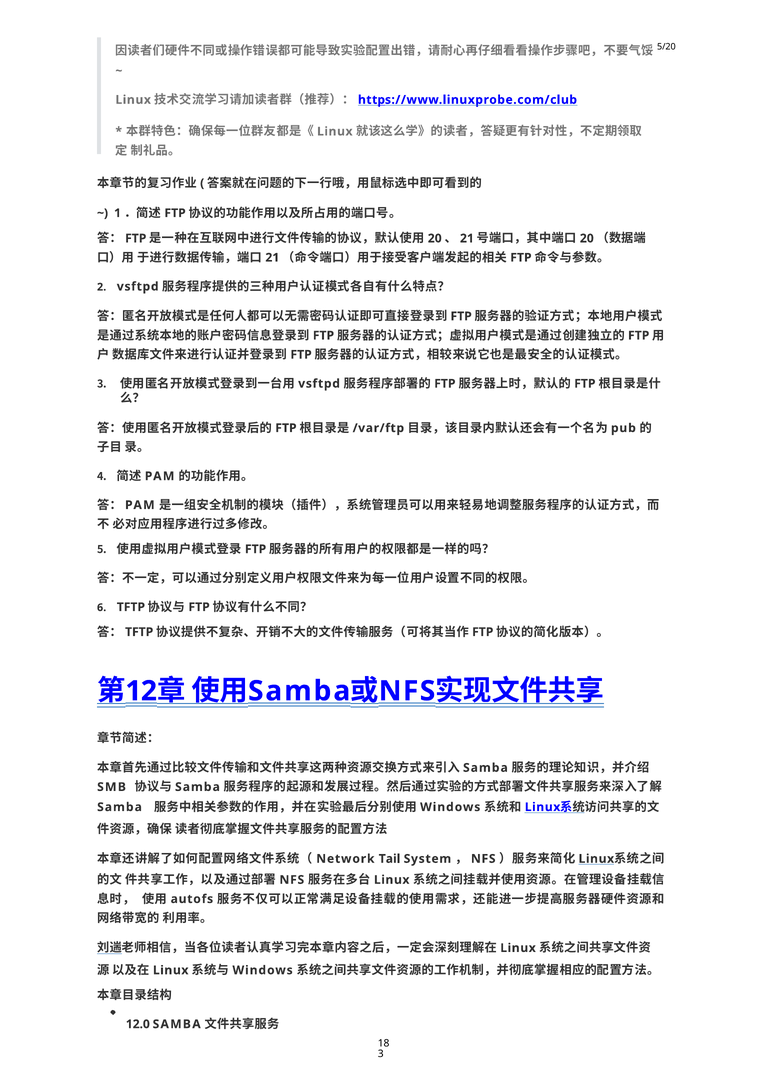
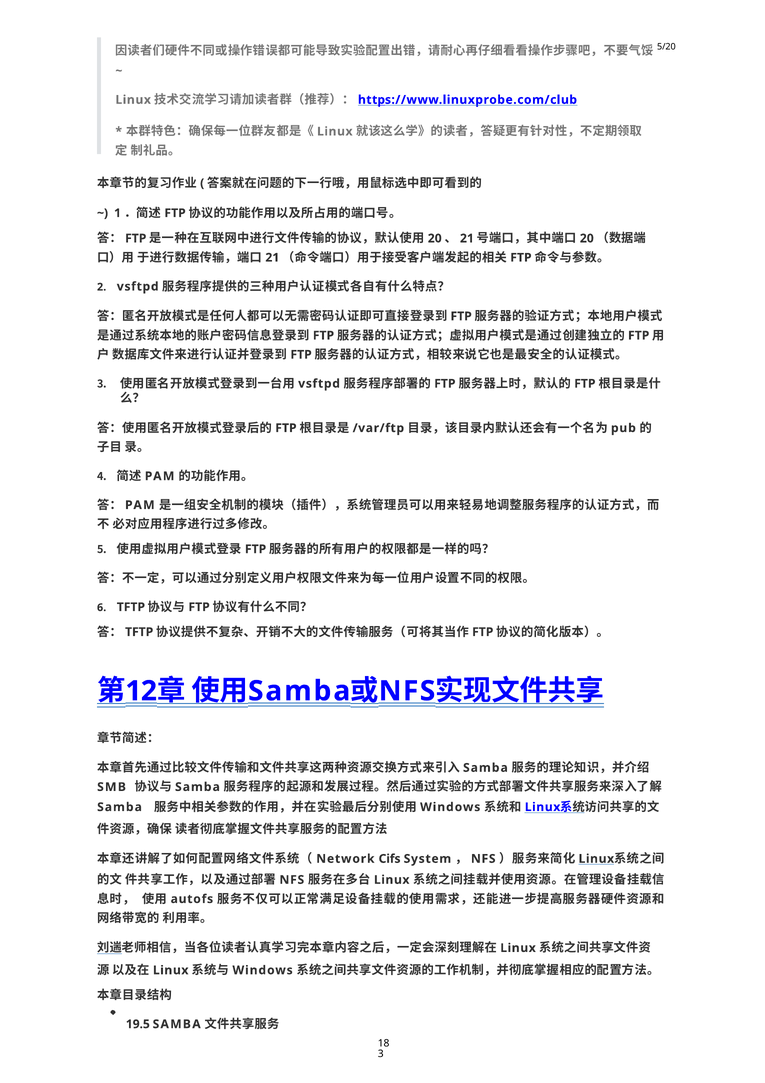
Tail: Tail -> Cifs (390, 858)
12.0: 12.0 -> 19.5 (138, 1024)
